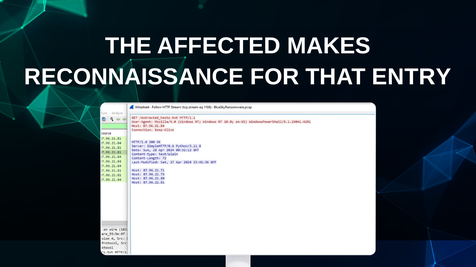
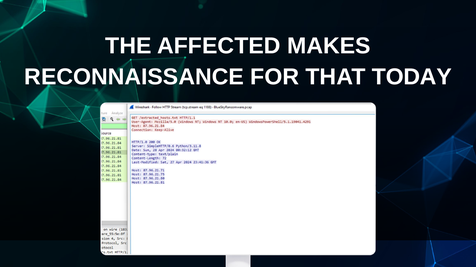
ENTRY: ENTRY -> TODAY (412, 77)
